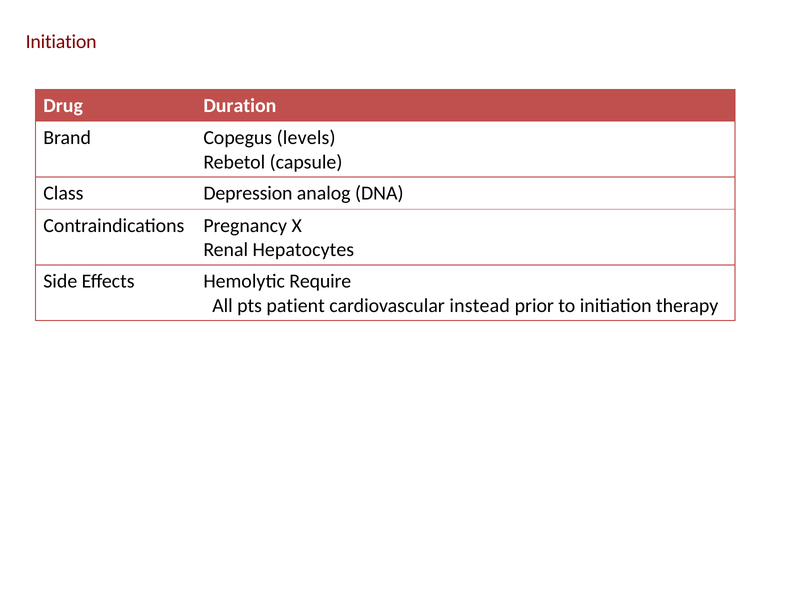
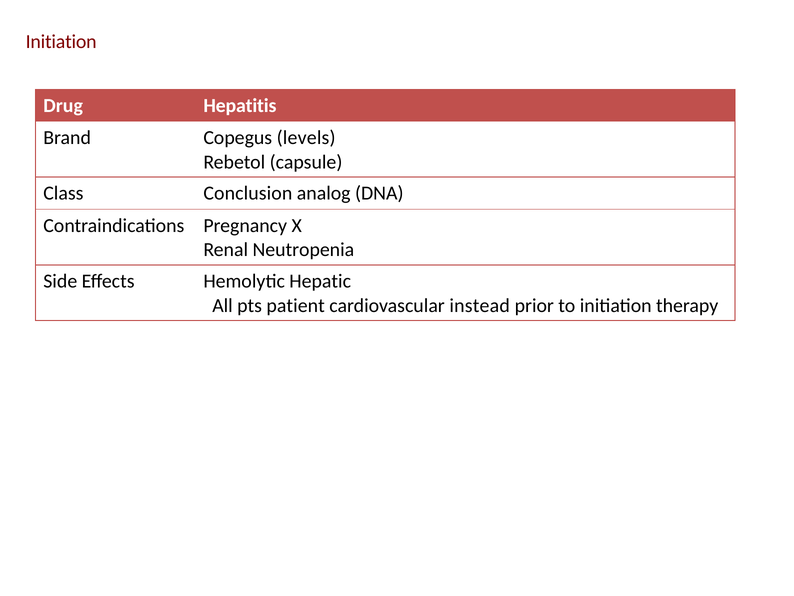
Duration: Duration -> Hepatitis (240, 105)
Depression: Depression -> Conclusion (248, 193)
Hepatocytes: Hepatocytes -> Neutropenia (303, 250)
Require: Require -> Hepatic (320, 281)
